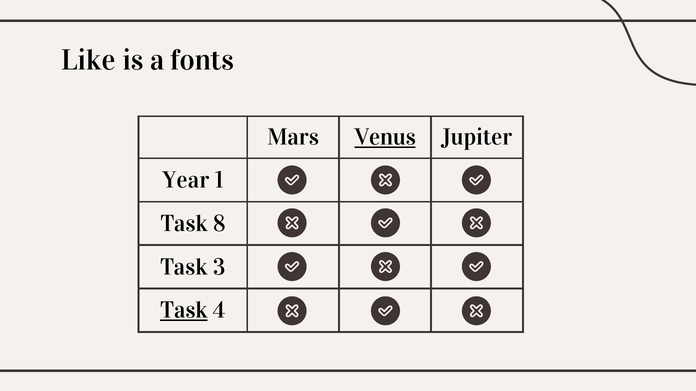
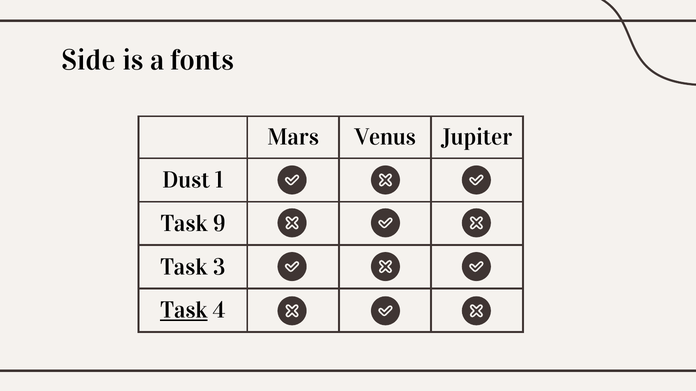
Like: Like -> Side (89, 60)
Venus underline: present -> none (385, 137)
Year: Year -> Dust (186, 180)
8: 8 -> 9 (219, 224)
